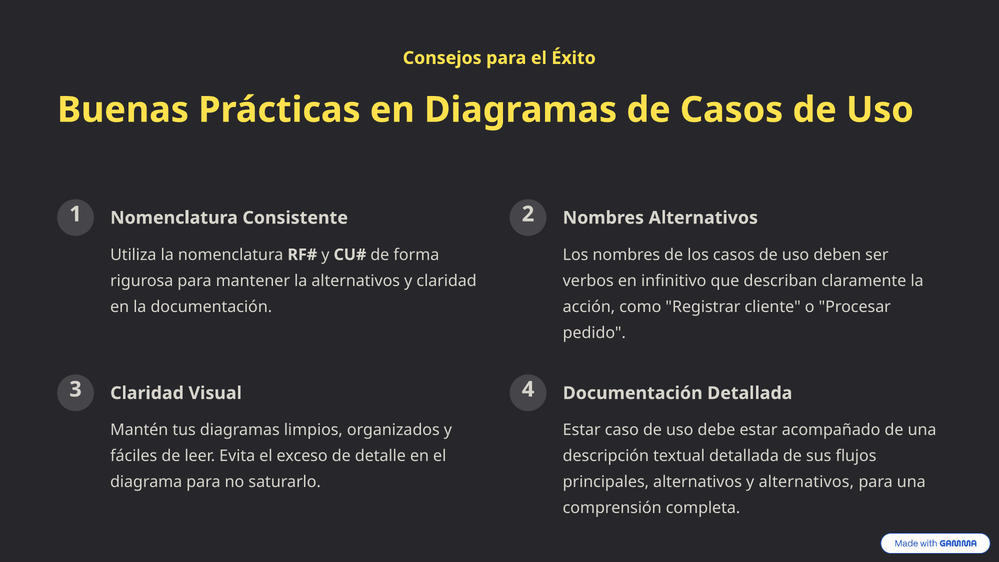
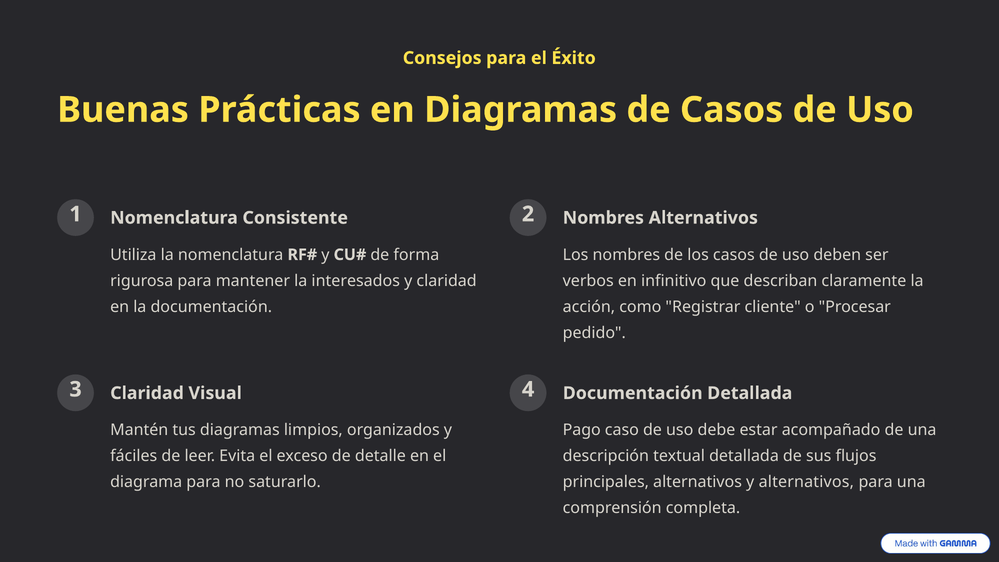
la alternativos: alternativos -> interesados (356, 281)
Estar: Estar -> Pago (582, 430)
